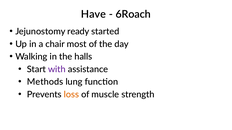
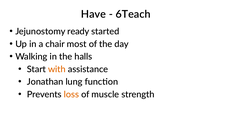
6Roach: 6Roach -> 6Teach (133, 14)
with colour: purple -> orange (57, 69)
Methods: Methods -> Jonathan (45, 82)
